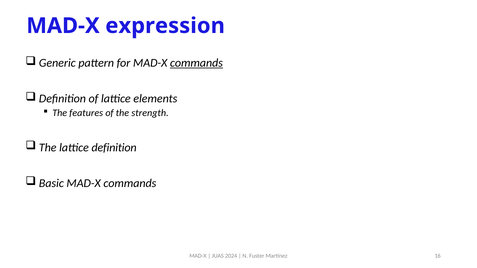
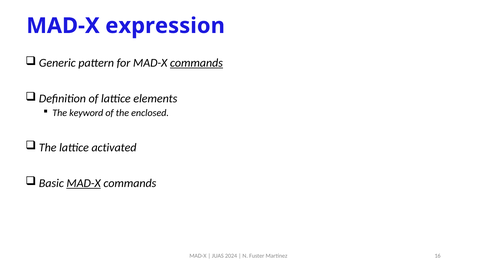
features: features -> keyword (86, 113)
strength: strength -> enclosed (150, 113)
lattice definition: definition -> activated (114, 148)
MAD-X underline: none -> present (84, 183)
